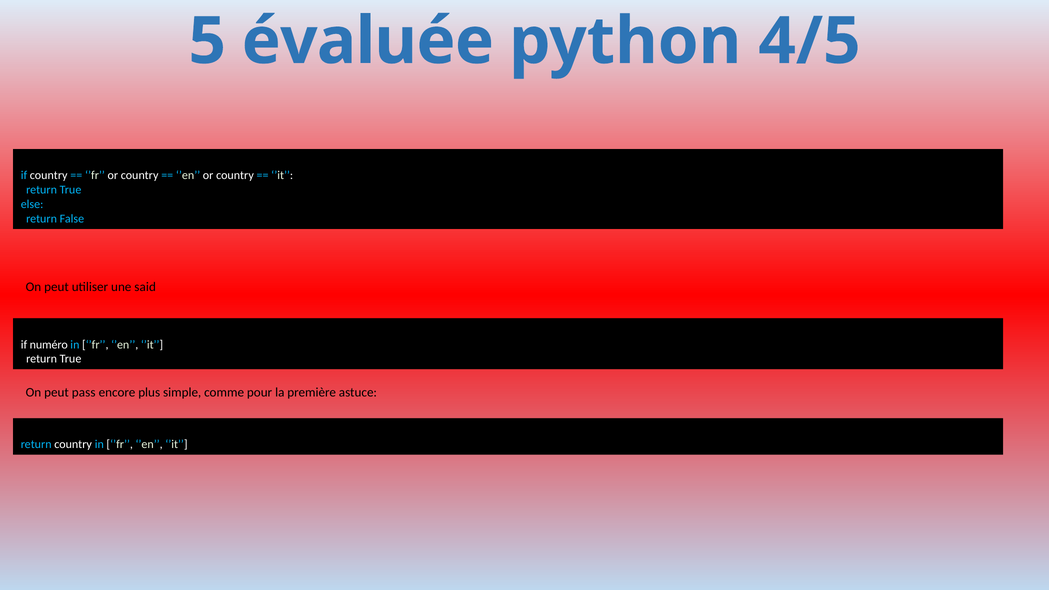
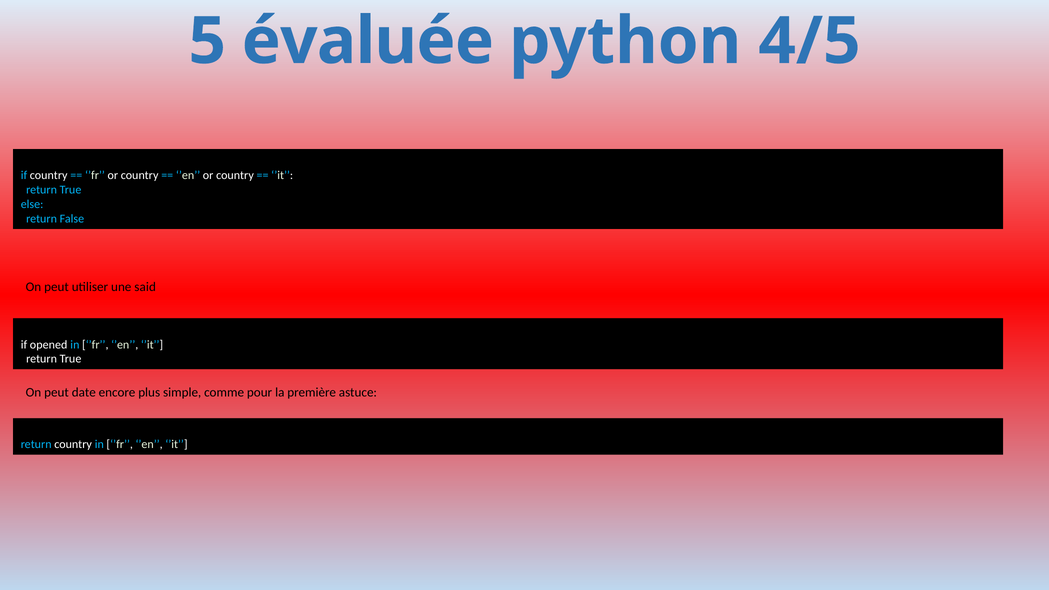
numéro: numéro -> opened (49, 345)
pass: pass -> date (84, 392)
